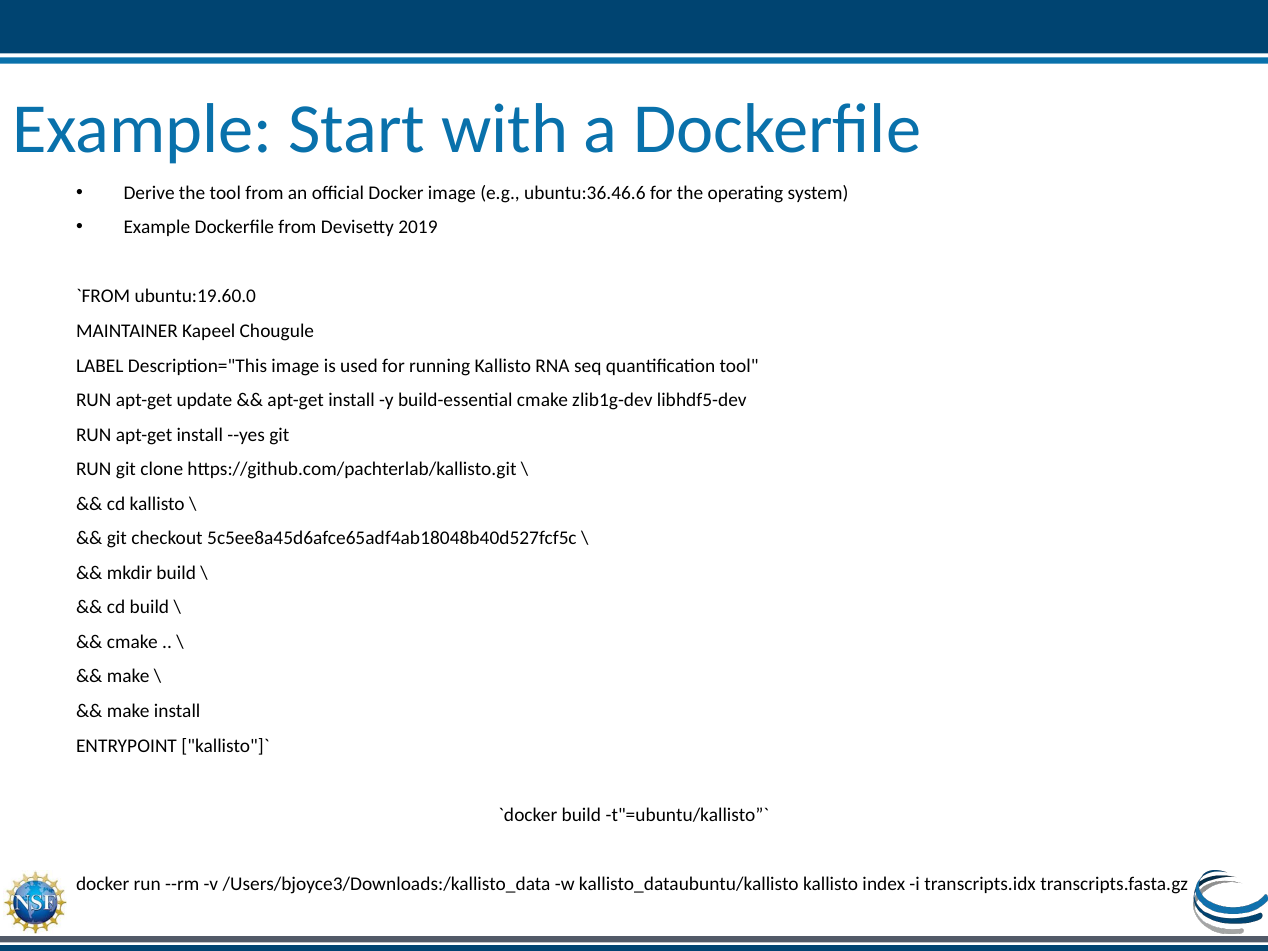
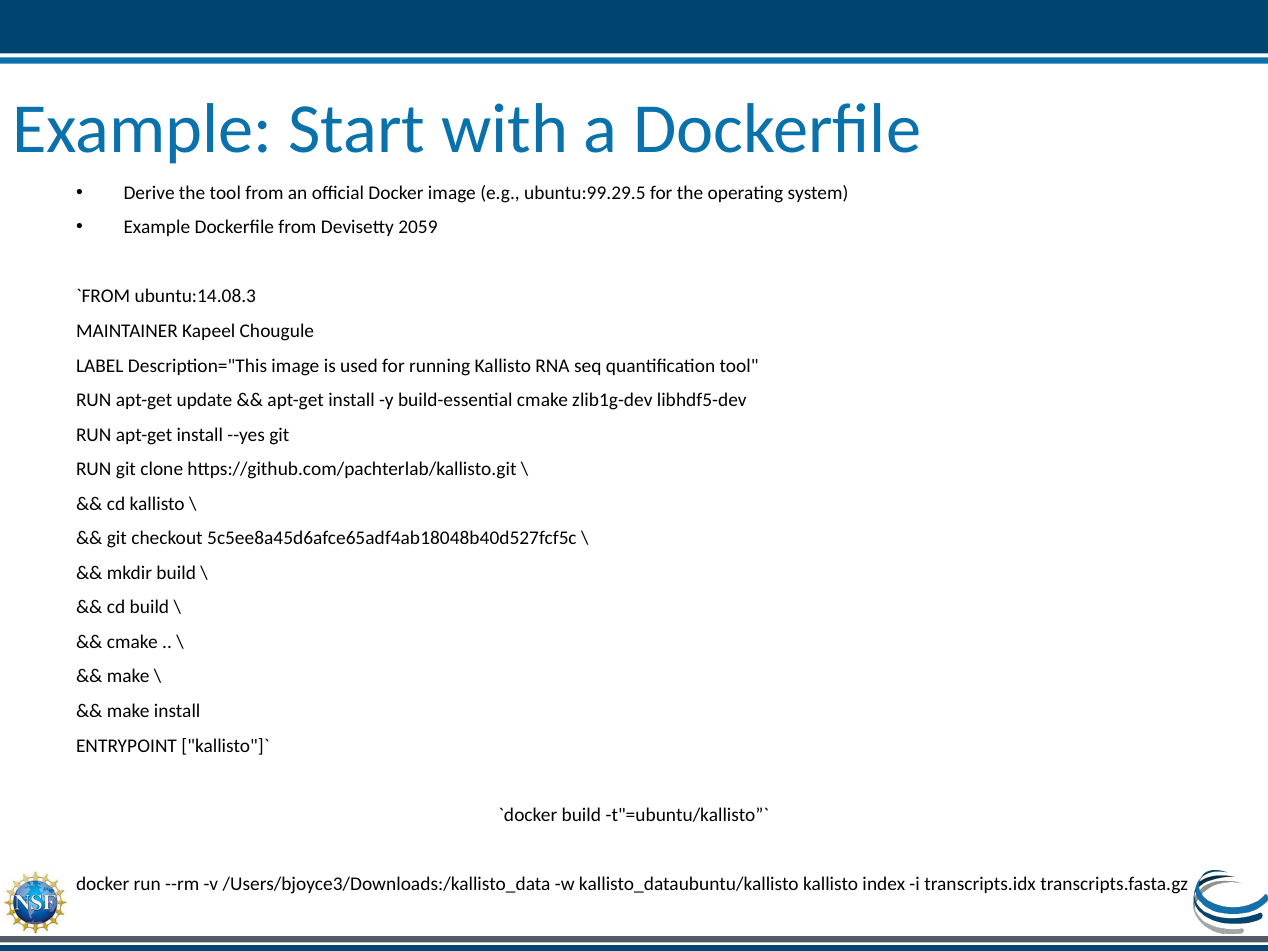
ubuntu:36.46.6: ubuntu:36.46.6 -> ubuntu:99.29.5 (585, 193)
2019: 2019 -> 2059 (418, 227)
ubuntu:19.60.0: ubuntu:19.60.0 -> ubuntu:14.08.3 (195, 297)
